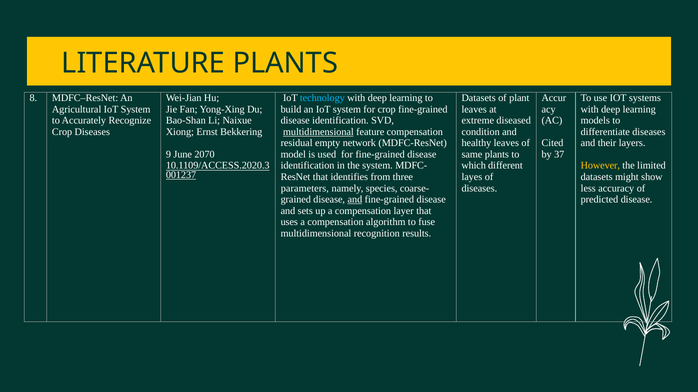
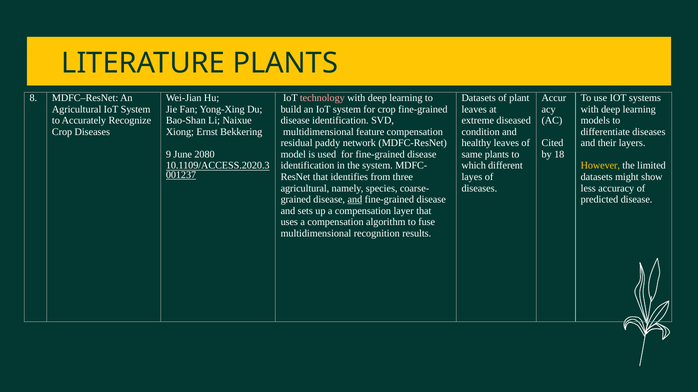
technology colour: light blue -> pink (322, 98)
multidimensional underline: present -> none (318, 132)
empty: empty -> paddy (328, 143)
2070: 2070 -> 2080 (205, 155)
37: 37 -> 18 (559, 155)
parameters: parameters -> agricultural (305, 188)
